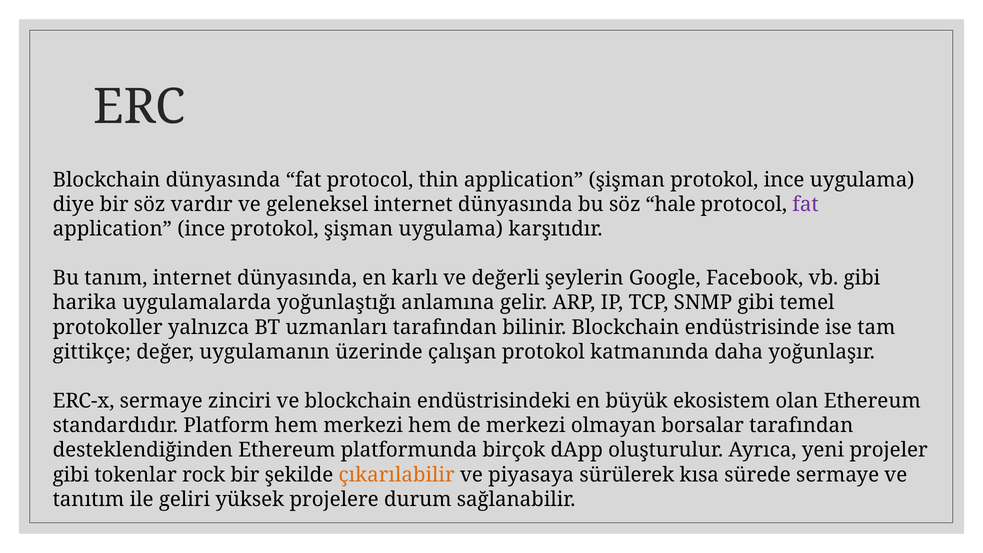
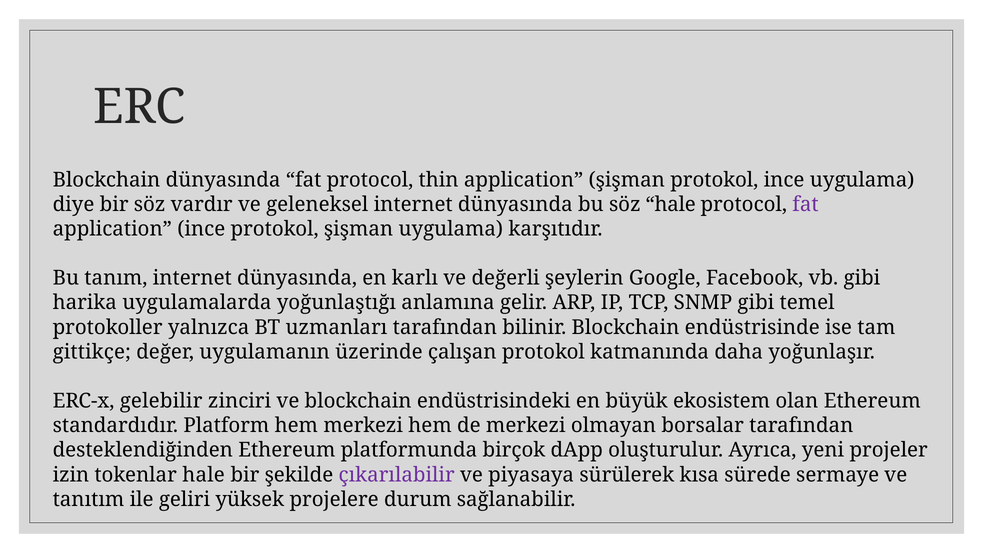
ERC-x sermaye: sermaye -> gelebilir (161, 401)
gibi: gibi -> izin (71, 475)
tokenlar rock: rock -> hale (204, 475)
çıkarılabilir colour: orange -> purple (397, 475)
